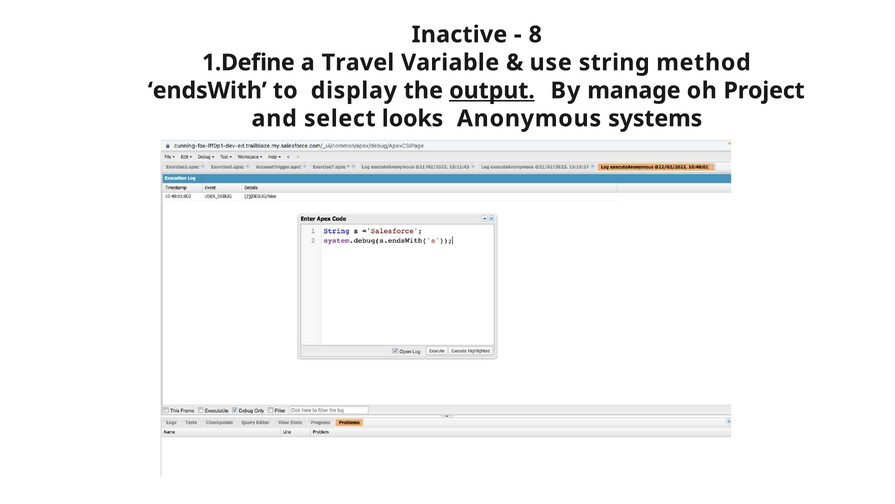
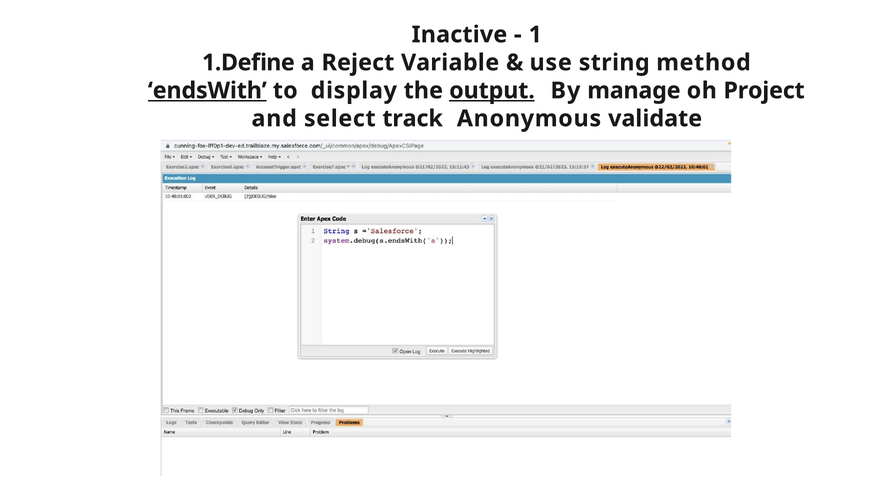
8: 8 -> 1 (535, 35)
Travel: Travel -> Reject (358, 63)
endsWith underline: none -> present (207, 90)
looks: looks -> track (413, 118)
systems: systems -> validate (655, 118)
